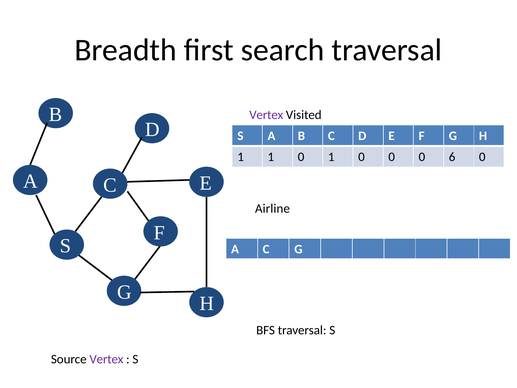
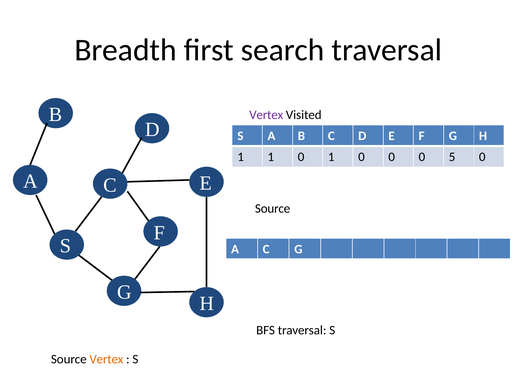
6: 6 -> 5 (452, 157)
Airline: Airline -> Source (273, 208)
Vertex colour: purple -> orange (106, 359)
